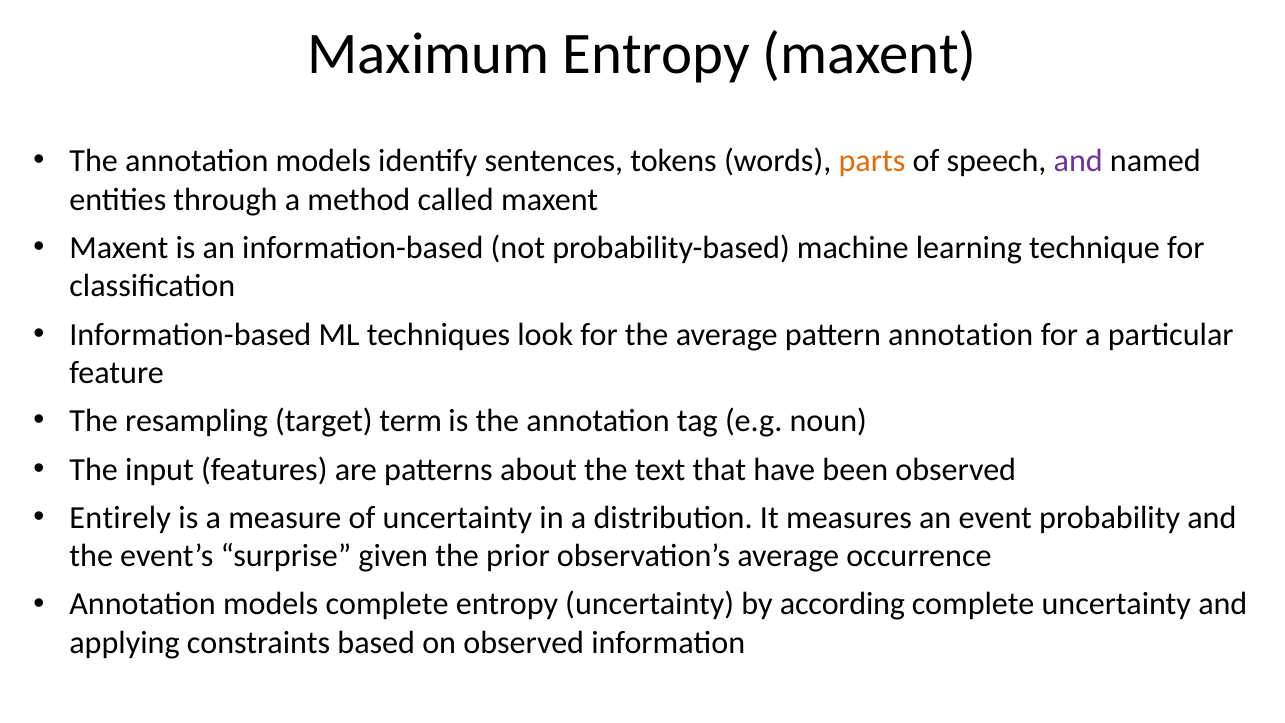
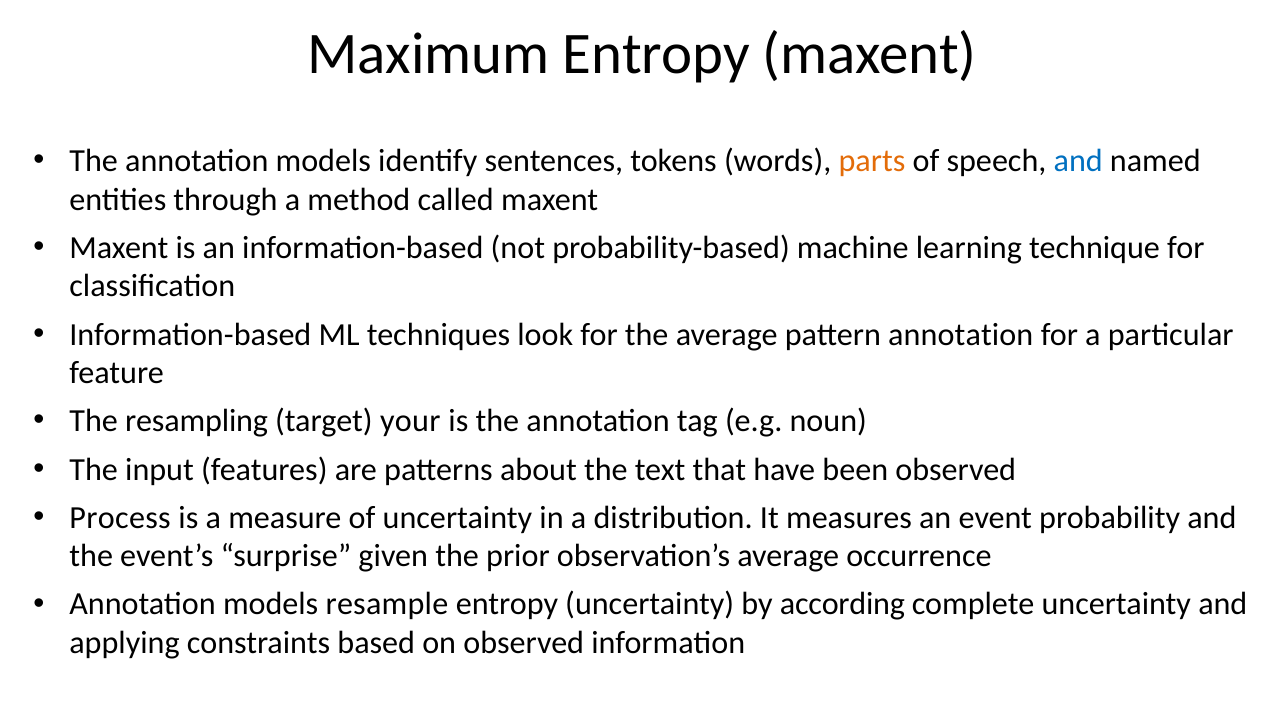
and colour: purple -> blue (1078, 161)
term: term -> your (410, 421)
Entirely: Entirely -> Process (120, 517)
models complete: complete -> resample (387, 604)
